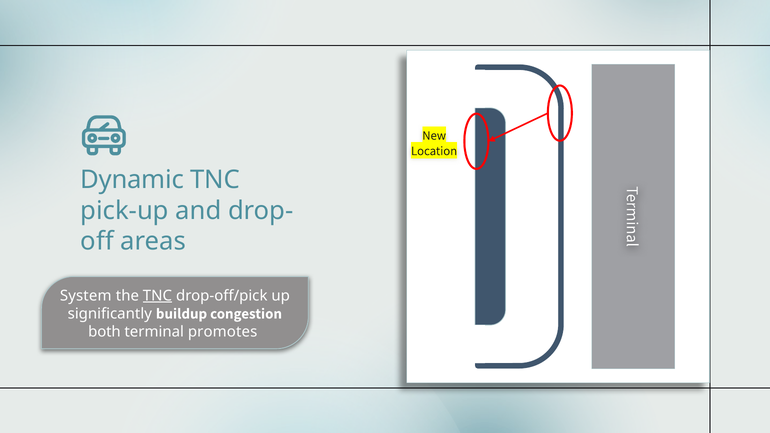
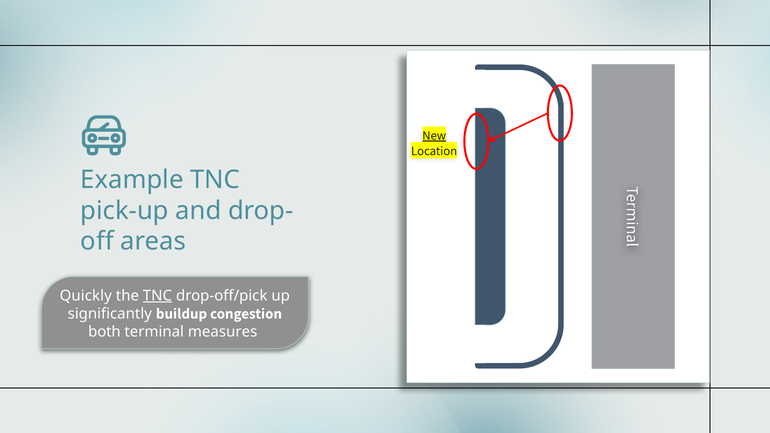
New underline: none -> present (434, 135)
Dynamic: Dynamic -> Example (132, 180)
System: System -> Quickly (86, 296)
promotes: promotes -> measures (223, 332)
